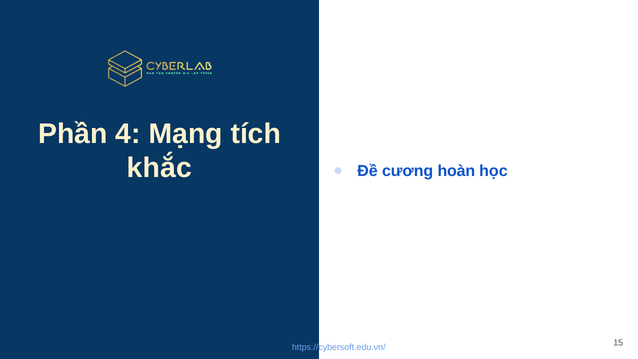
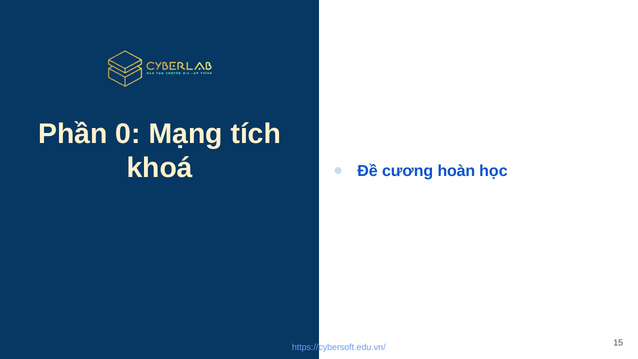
4: 4 -> 0 (128, 134)
khắc: khắc -> khoá (160, 168)
